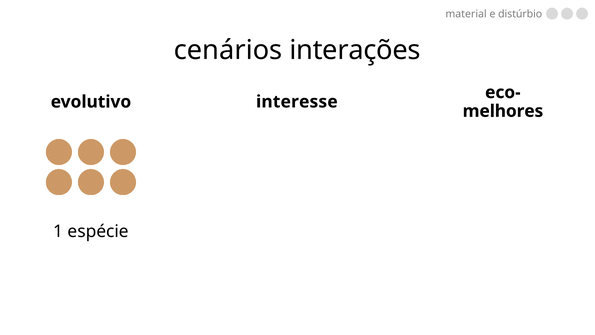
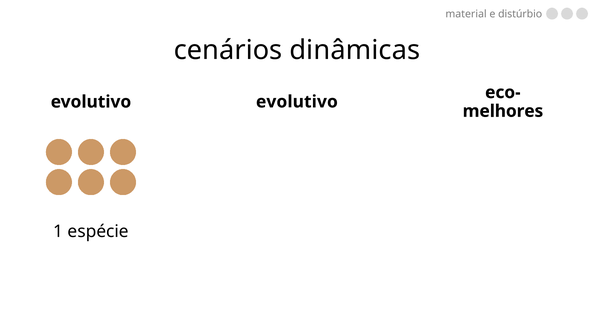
interações: interações -> dinâmicas (355, 50)
evolutivo interesse: interesse -> evolutivo (297, 102)
